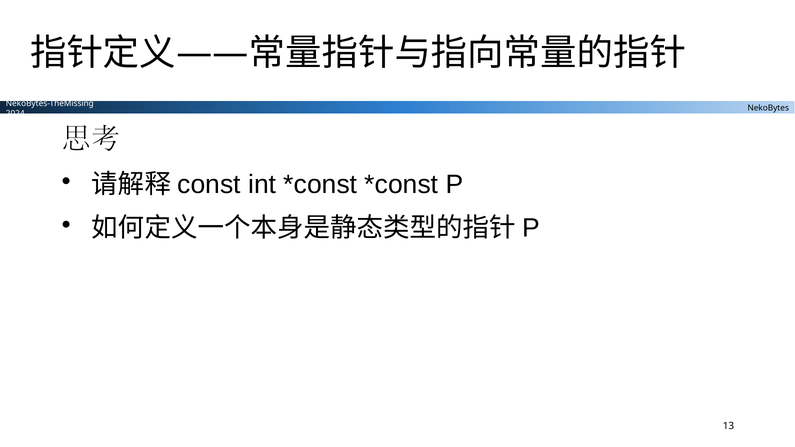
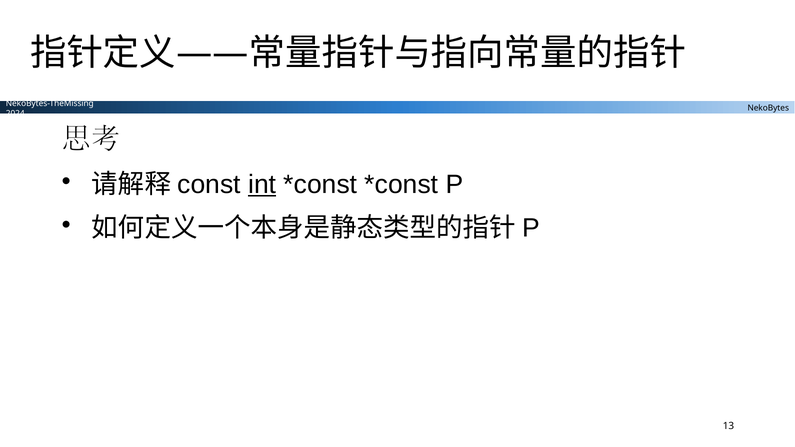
int underline: none -> present (262, 184)
